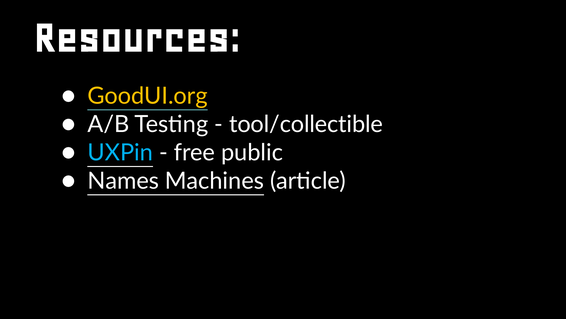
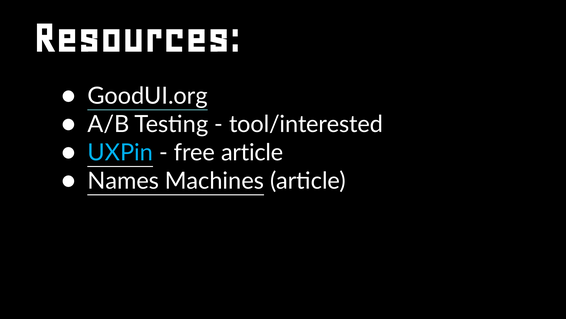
GoodUI.org colour: yellow -> white (148, 96)
tool/collectible: tool/collectible -> tool/interested (306, 124)
free public: public -> article (252, 152)
